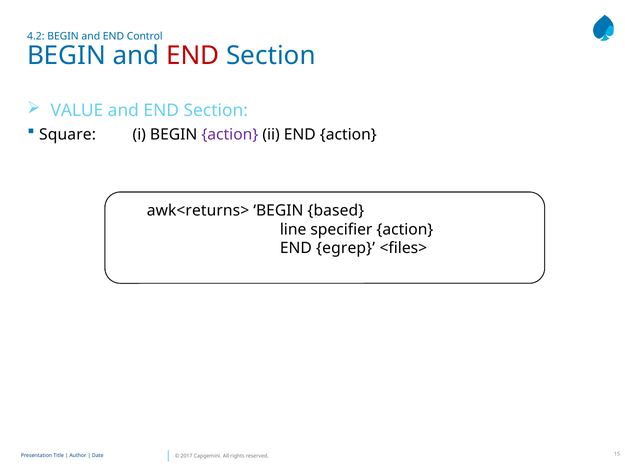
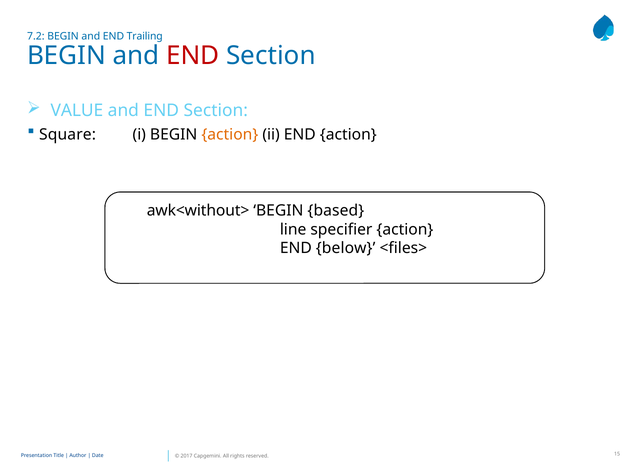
4.2: 4.2 -> 7.2 (36, 36)
Control: Control -> Trailing (145, 36)
action colour: purple -> orange (230, 134)
awk<returns>: awk<returns> -> awk<without> (198, 210)
egrep: egrep -> below (346, 248)
